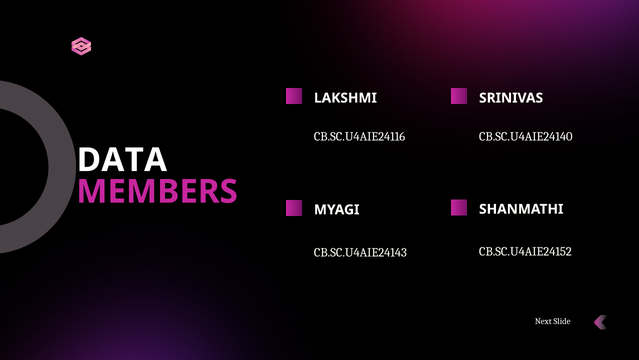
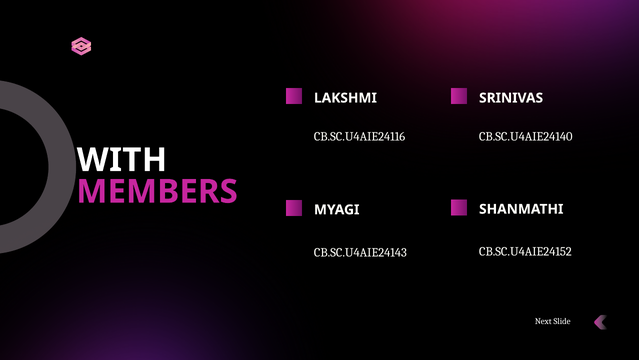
DATA: DATA -> WITH (122, 160)
